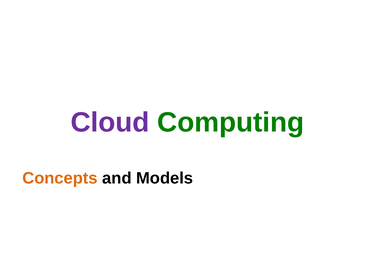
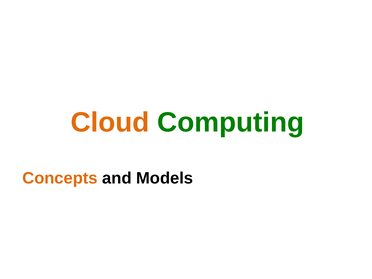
Cloud colour: purple -> orange (110, 123)
